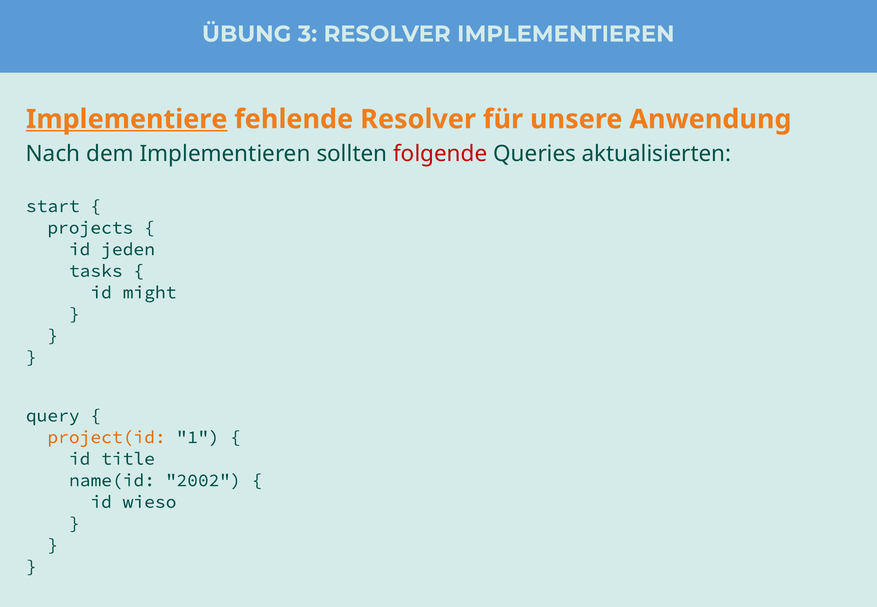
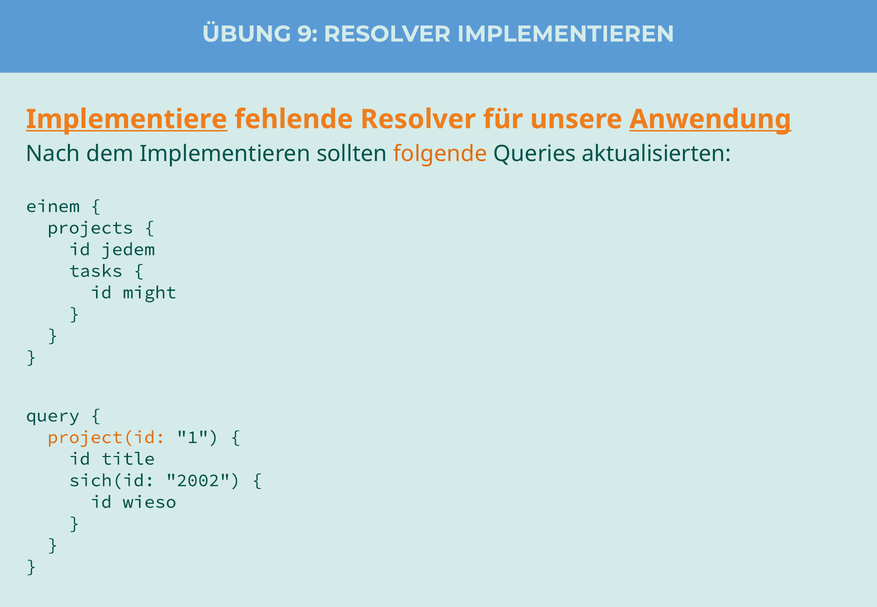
3: 3 -> 9 (308, 34)
Anwendung underline: none -> present (710, 119)
folgende colour: red -> orange (440, 154)
start: start -> einem (53, 206)
jeden: jeden -> jedem (128, 249)
name(id: name(id -> sich(id (112, 480)
